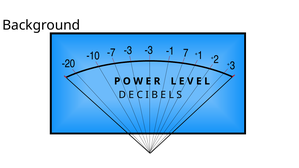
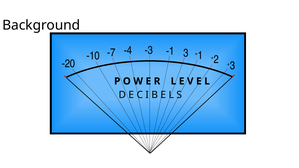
-7 -3: -3 -> -4 (128, 50)
7: 7 -> 3 (186, 53)
